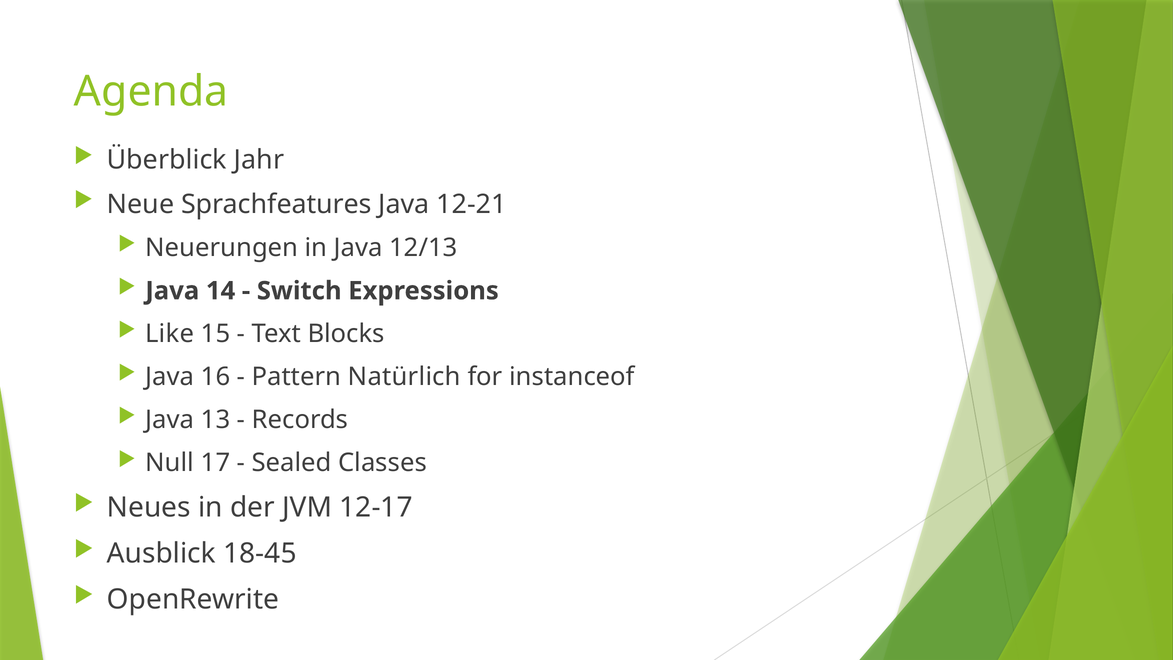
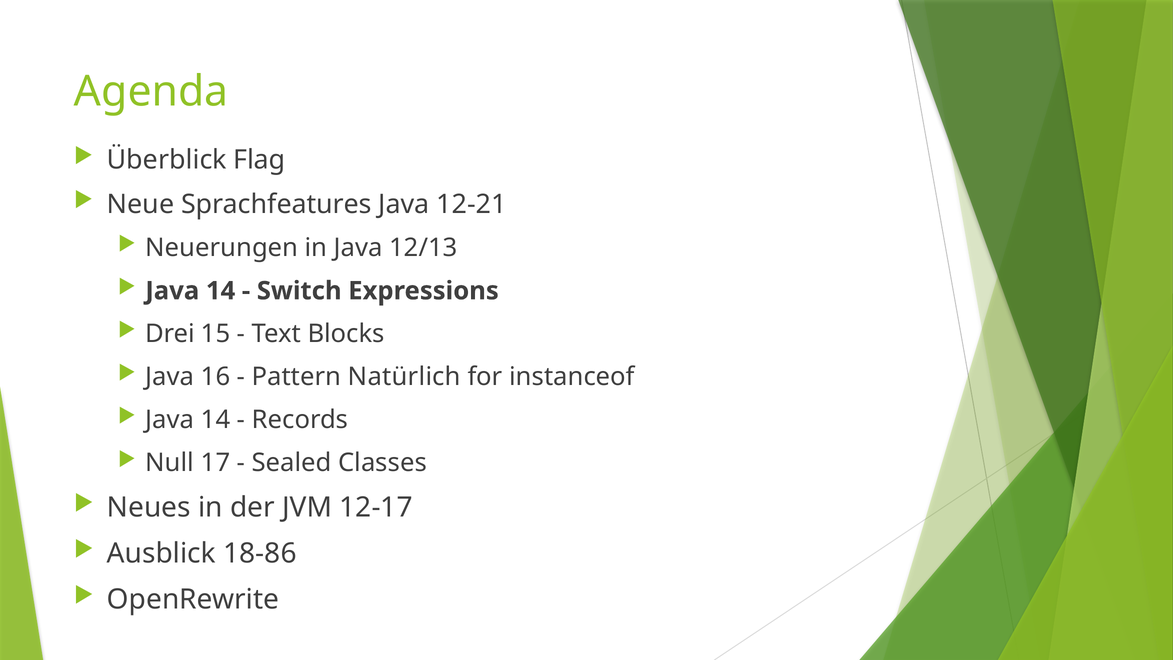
Jahr: Jahr -> Flag (259, 160)
Like: Like -> Drei (170, 334)
13: 13 -> 14 (216, 420)
18-45: 18-45 -> 18-86 (260, 553)
